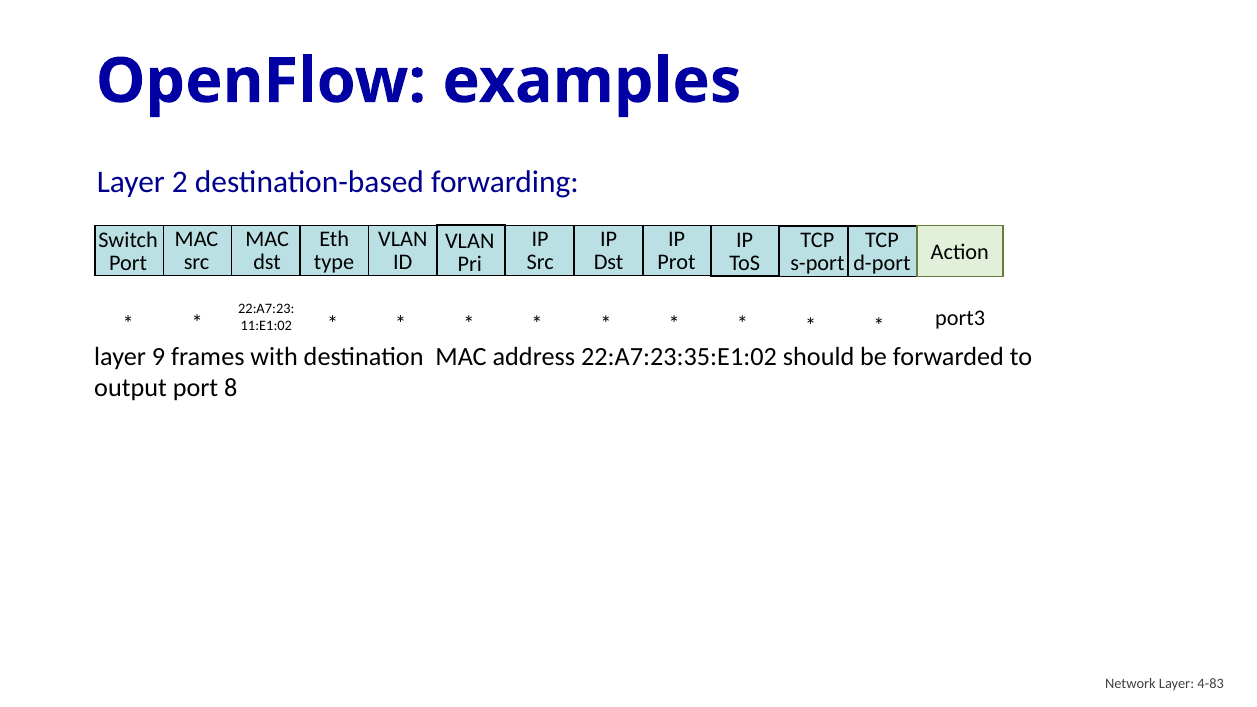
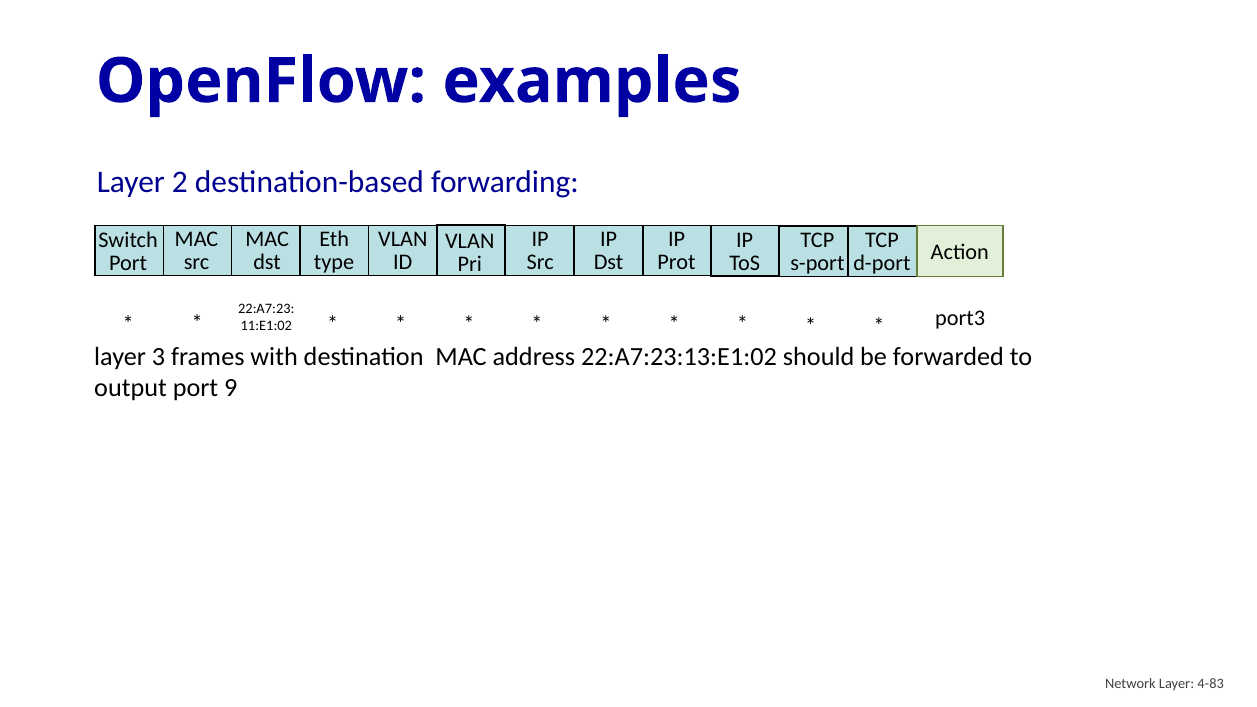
9: 9 -> 3 (159, 357)
22:A7:23:35:E1:02: 22:A7:23:35:E1:02 -> 22:A7:23:13:E1:02 (679, 357)
8: 8 -> 9 (231, 388)
